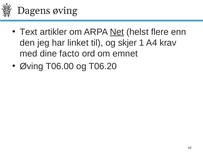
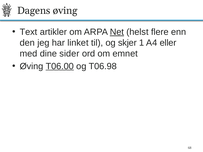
krav: krav -> eller (168, 43)
facto: facto -> sider (69, 54)
T06.00 underline: none -> present (60, 66)
T06.20: T06.20 -> T06.98 (103, 66)
